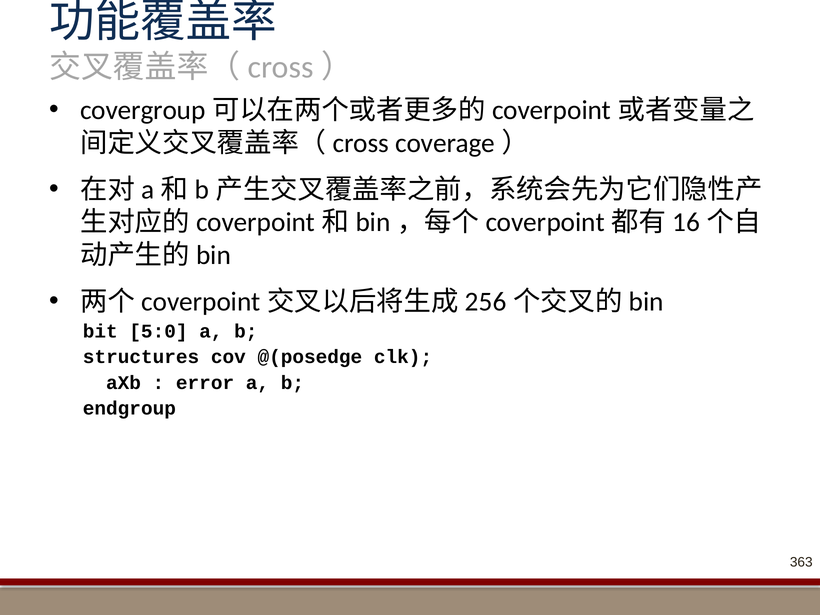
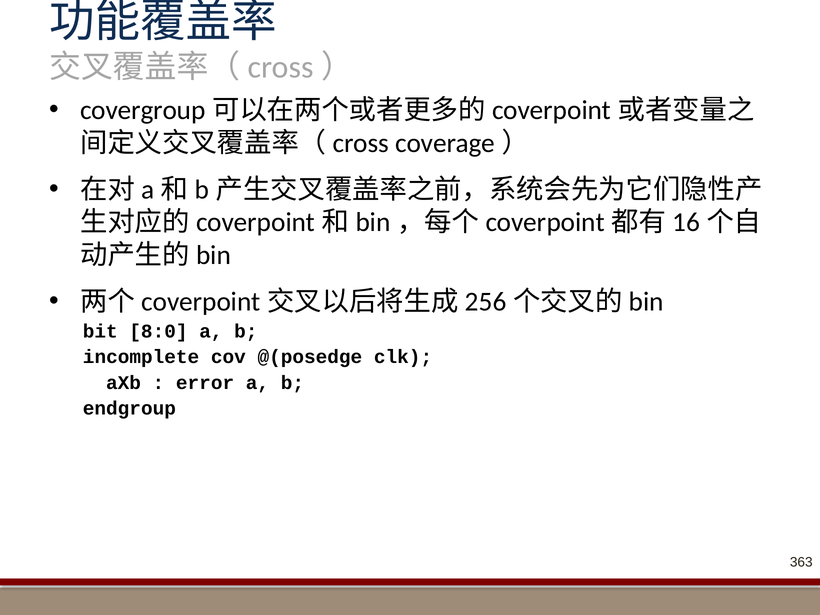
5:0: 5:0 -> 8:0 (158, 331)
structures: structures -> incomplete (141, 357)
